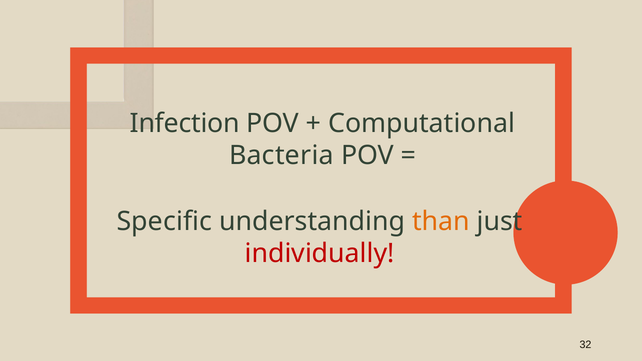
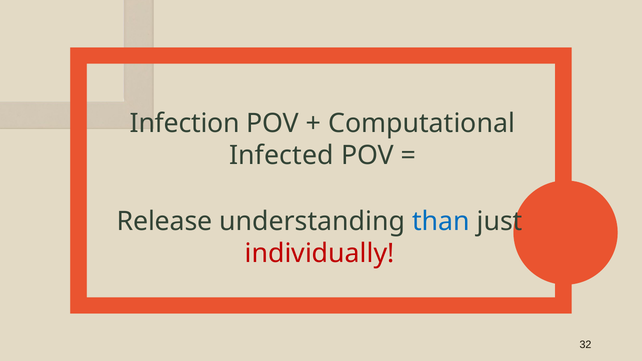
Bacteria: Bacteria -> Infected (281, 156)
Specific: Specific -> Release (165, 222)
than colour: orange -> blue (441, 222)
